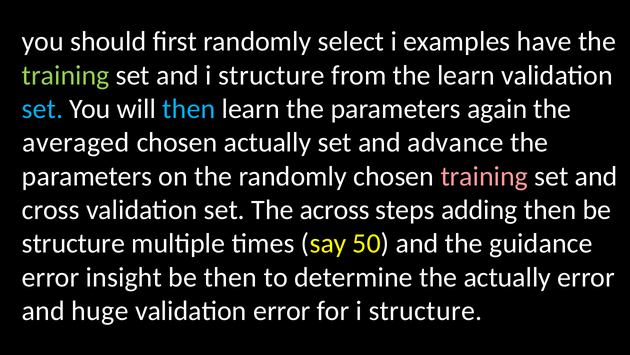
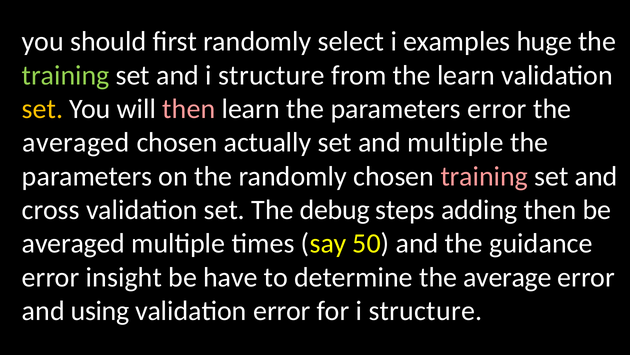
have: have -> huge (544, 42)
set colour: light blue -> yellow (43, 109)
then colour: light blue -> pink (189, 109)
parameters again: again -> error (497, 109)
and advance: advance -> multiple (455, 142)
across: across -> debug (335, 210)
structure: structure -> averaged (74, 243)
be then: then -> have (231, 277)
the actually: actually -> average (507, 277)
huge: huge -> using (100, 310)
